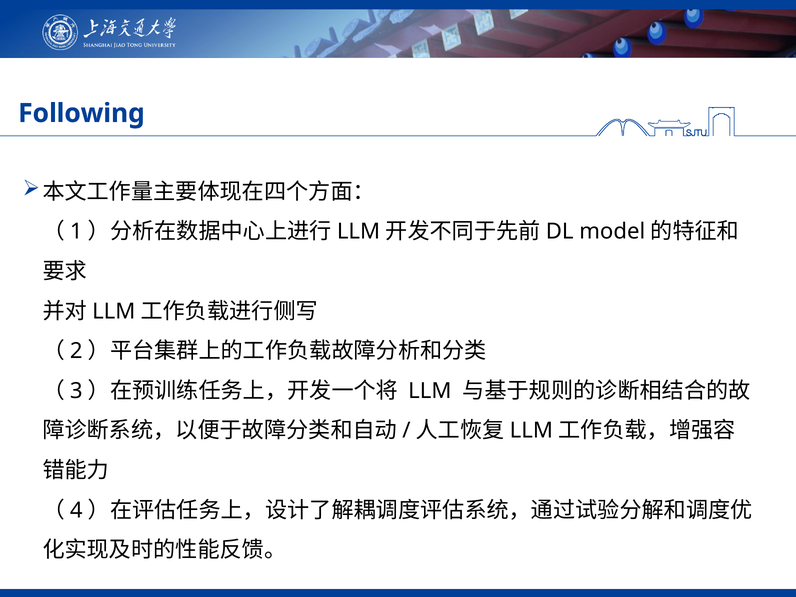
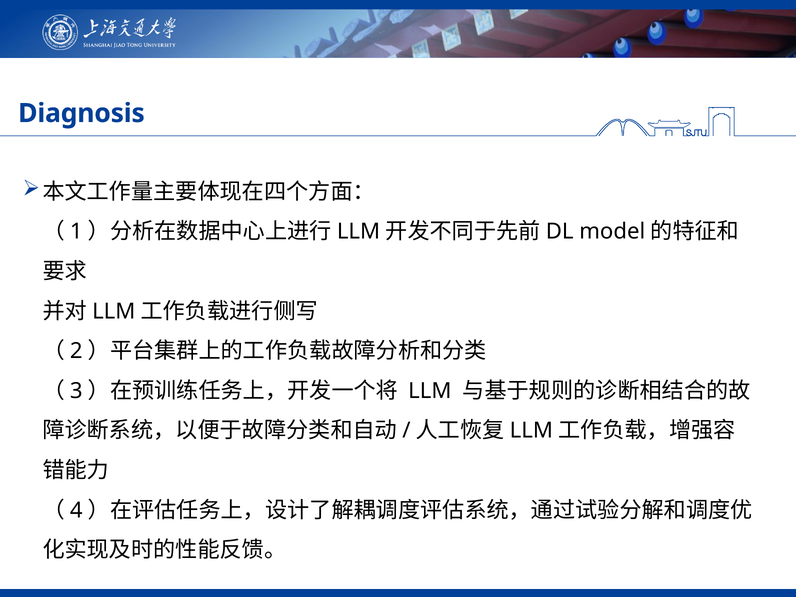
Following: Following -> Diagnosis (81, 113)
